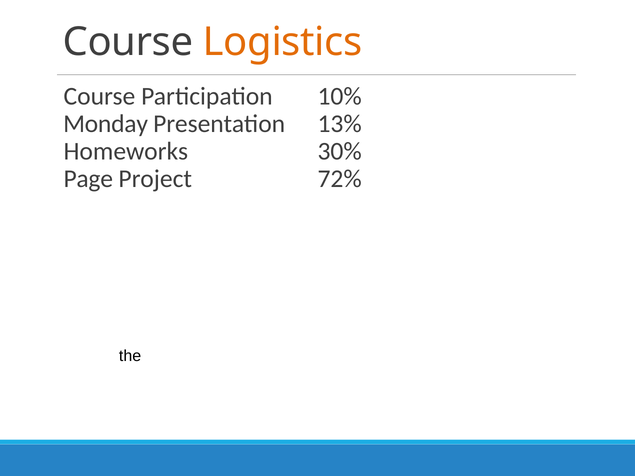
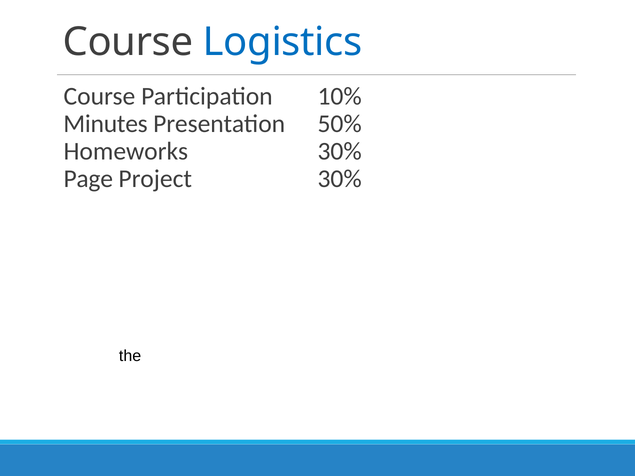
Logistics colour: orange -> blue (283, 42)
Monday: Monday -> Minutes (106, 124)
13%: 13% -> 50% (340, 124)
Project 72%: 72% -> 30% (340, 179)
